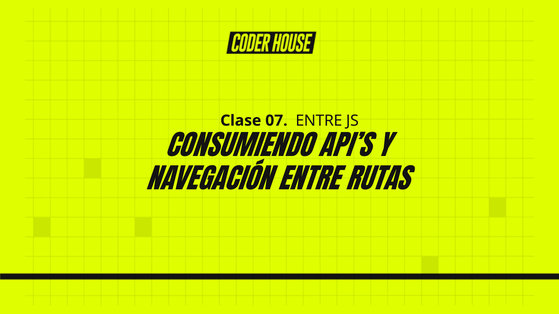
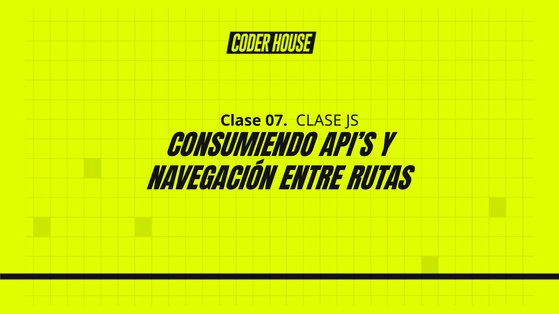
07 ENTRE: ENTRE -> CLASE (319, 121)
